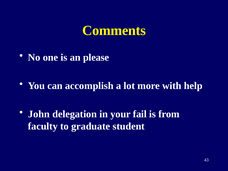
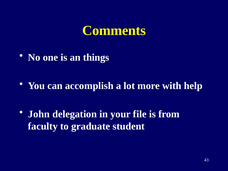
please: please -> things (96, 57)
fail: fail -> file (140, 114)
